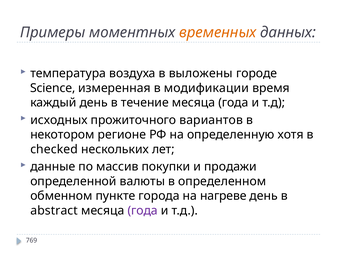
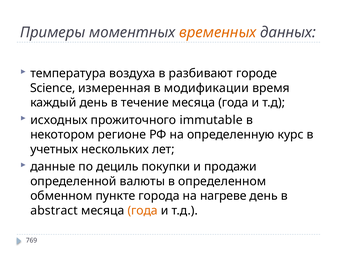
выложены: выложены -> разбивают (201, 73)
вариантов: вариантов -> immutable (211, 120)
хотя: хотя -> курс (291, 135)
checked: checked -> учетных (54, 149)
массив: массив -> дециль (117, 167)
года colour: purple -> orange (143, 210)
